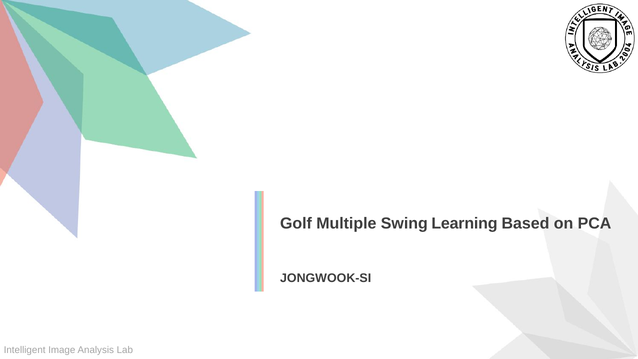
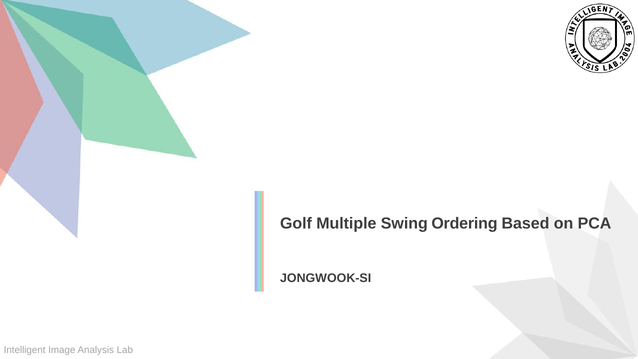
Learning: Learning -> Ordering (464, 223)
